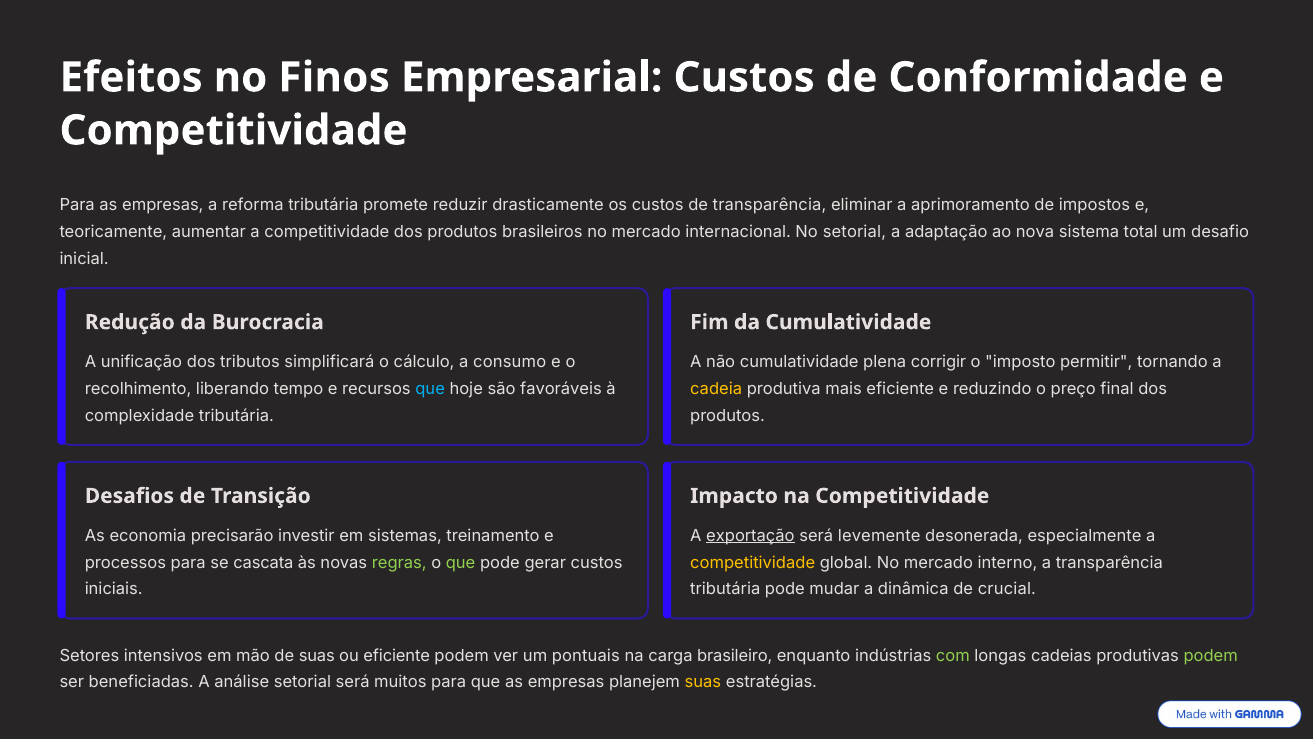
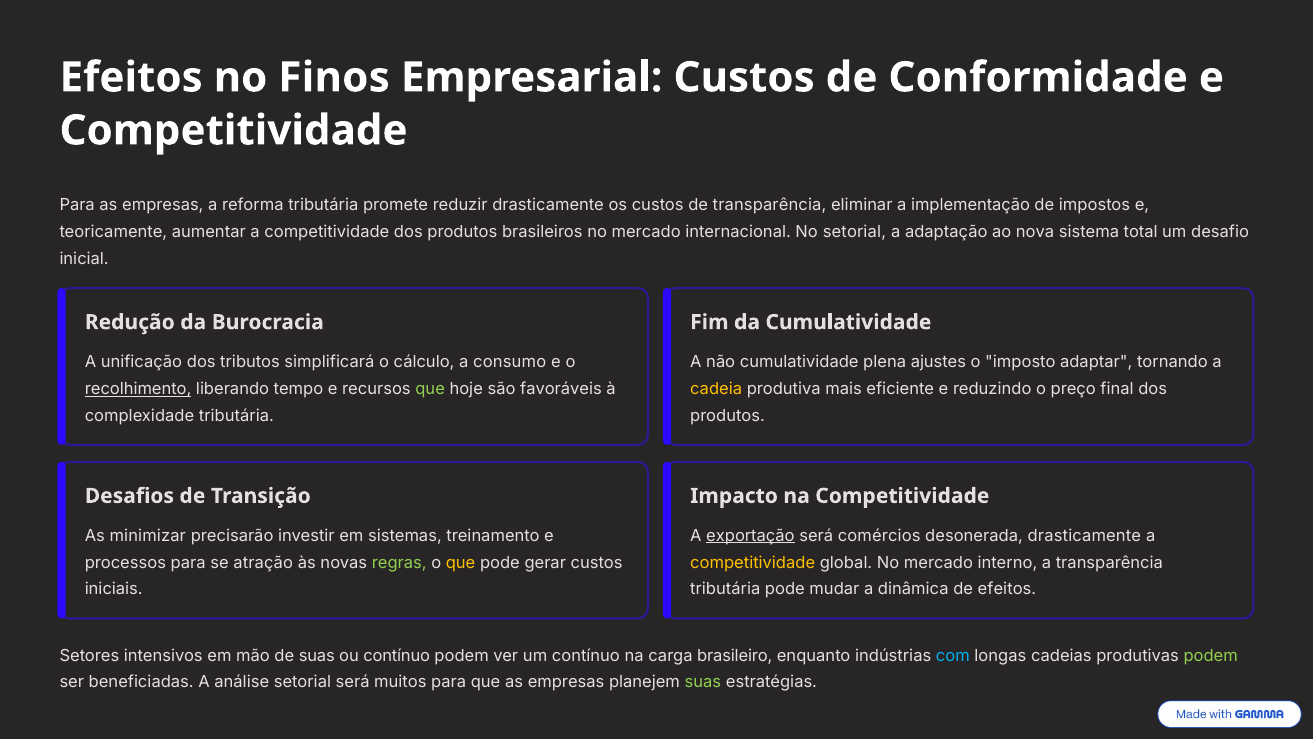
aprimoramento: aprimoramento -> implementação (971, 205)
corrigir: corrigir -> ajustes (938, 362)
permitir: permitir -> adaptar (1096, 362)
recolhimento underline: none -> present (138, 389)
que colour: light blue -> light green (430, 389)
economia: economia -> minimizar (148, 535)
levemente: levemente -> comércios (879, 535)
desonerada especialmente: especialmente -> drasticamente (1084, 535)
cascata: cascata -> atração (263, 562)
que colour: light green -> yellow (461, 562)
de crucial: crucial -> efeitos (1007, 589)
ou eficiente: eficiente -> contínuo (397, 655)
um pontuais: pontuais -> contínuo (586, 655)
com colour: light green -> light blue (953, 655)
suas colour: yellow -> light green (703, 682)
